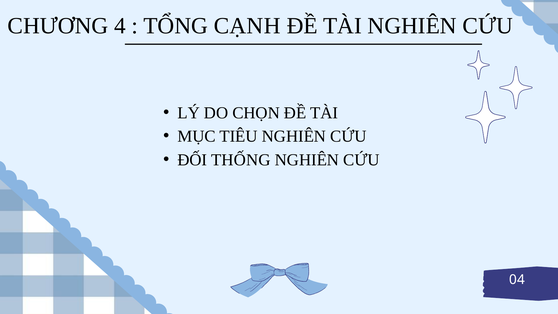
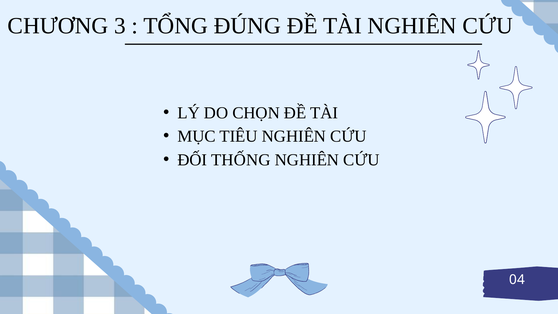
4: 4 -> 3 (120, 26)
CẠNH: CẠNH -> ĐÚNG (247, 26)
